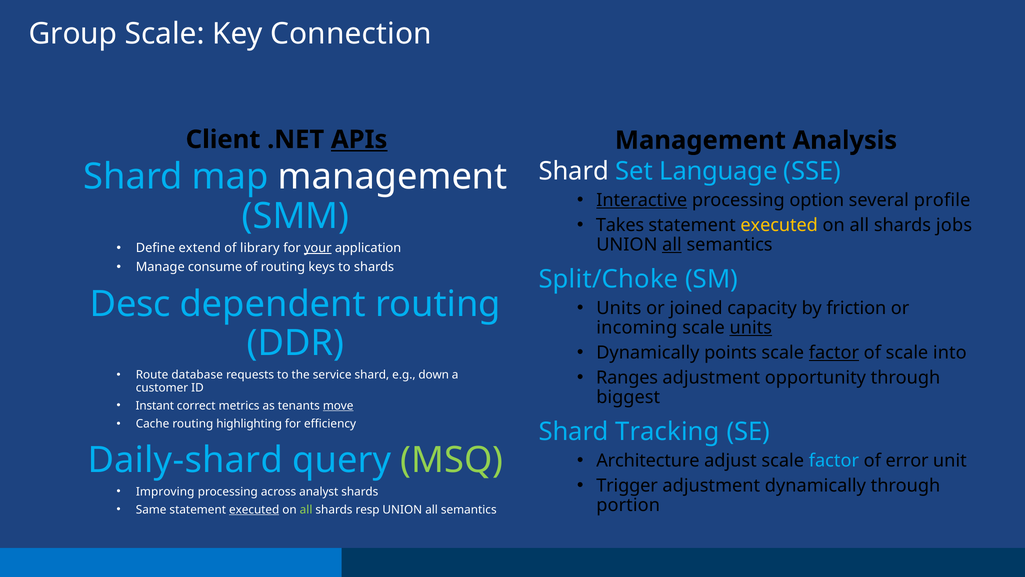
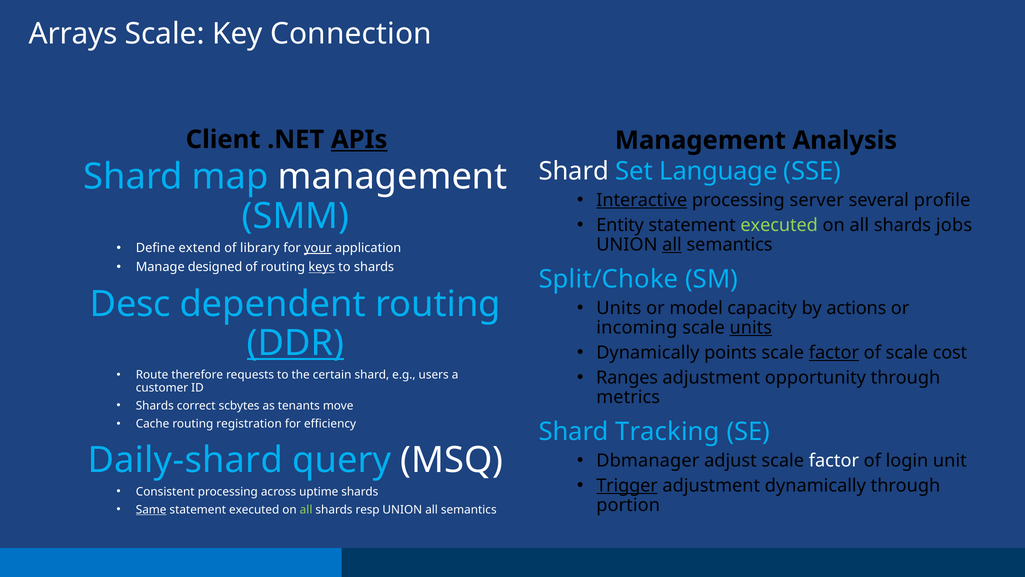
Group: Group -> Arrays (73, 34)
option: option -> server (817, 200)
Takes: Takes -> Entity (620, 225)
executed colour: yellow -> light green (779, 225)
consume: consume -> designed (215, 267)
keys underline: none -> present (322, 267)
joined: joined -> model (696, 308)
friction: friction -> actions (856, 308)
DDR underline: none -> present (296, 343)
into: into -> cost (950, 352)
database: database -> therefore (197, 375)
service: service -> certain (332, 375)
down: down -> users (434, 375)
biggest: biggest -> metrics (628, 397)
Instant: Instant -> Shards (155, 405)
metrics: metrics -> scbytes (239, 405)
move underline: present -> none (338, 405)
highlighting: highlighting -> registration (249, 423)
MSQ colour: light green -> white (452, 460)
Architecture: Architecture -> Dbmanager (648, 460)
factor colour: light blue -> white (834, 460)
error: error -> login (907, 460)
Trigger underline: none -> present (627, 485)
Improving: Improving -> Consistent (165, 491)
analyst: analyst -> uptime (319, 491)
Same underline: none -> present (151, 509)
executed underline: present -> none (254, 509)
